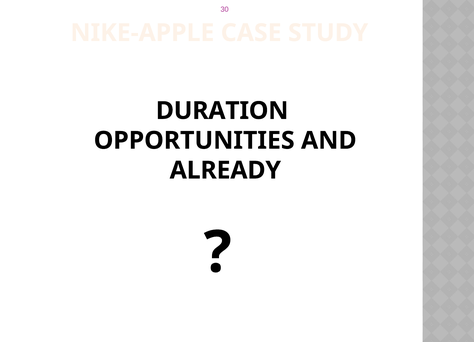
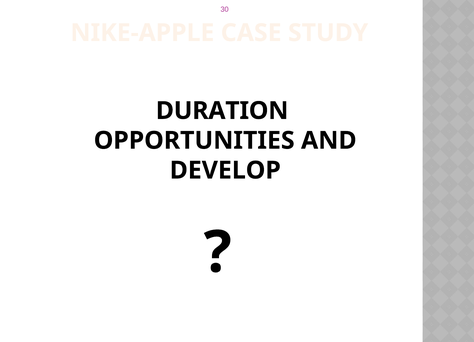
ALREADY: ALREADY -> DEVELOP (225, 171)
